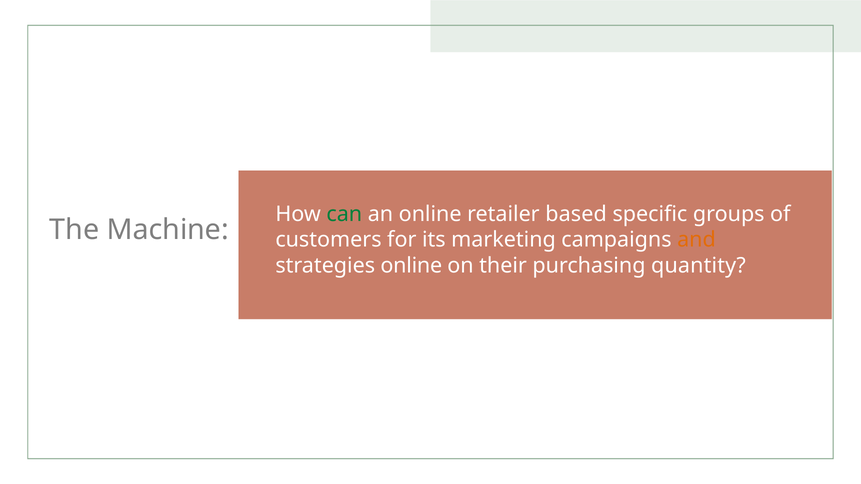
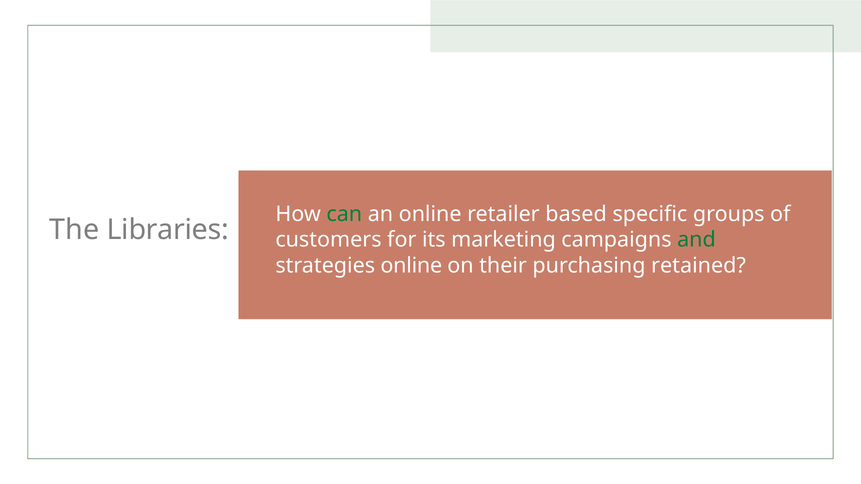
Machine: Machine -> Libraries (168, 230)
and colour: orange -> green (696, 240)
quantity: quantity -> retained (698, 266)
